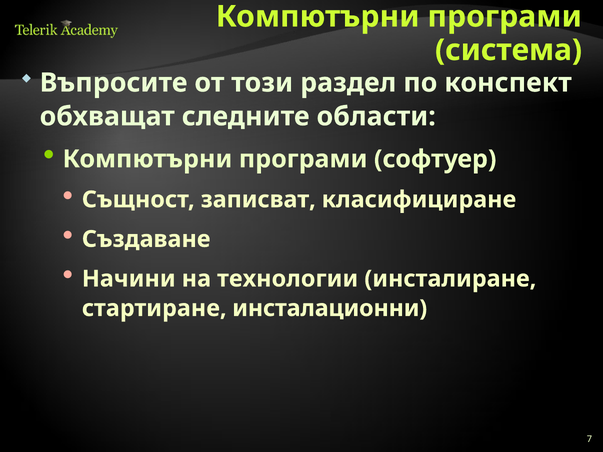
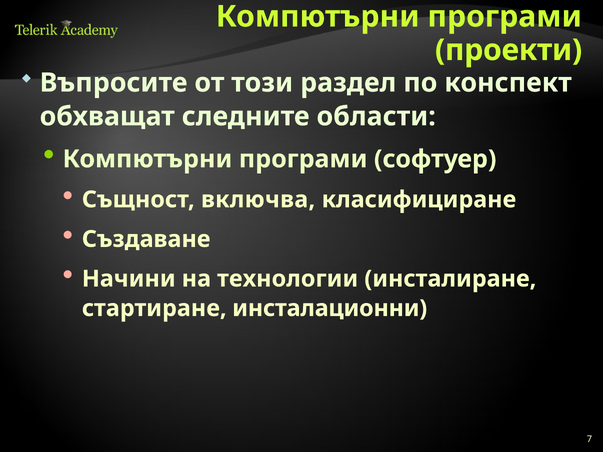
система: система -> проекти (509, 50)
записват: записват -> включва (258, 200)
